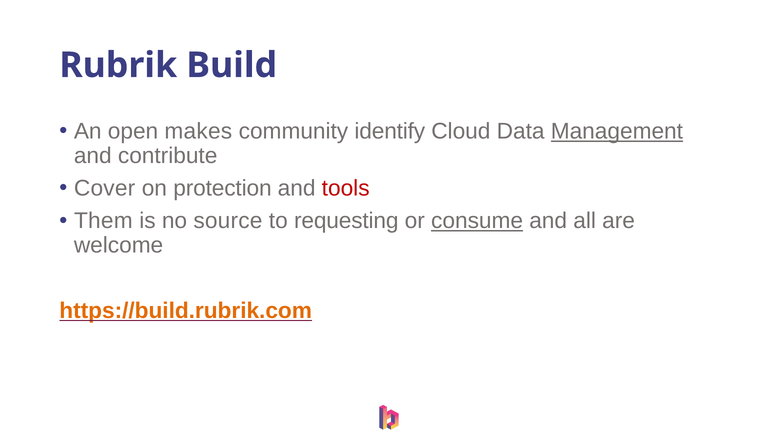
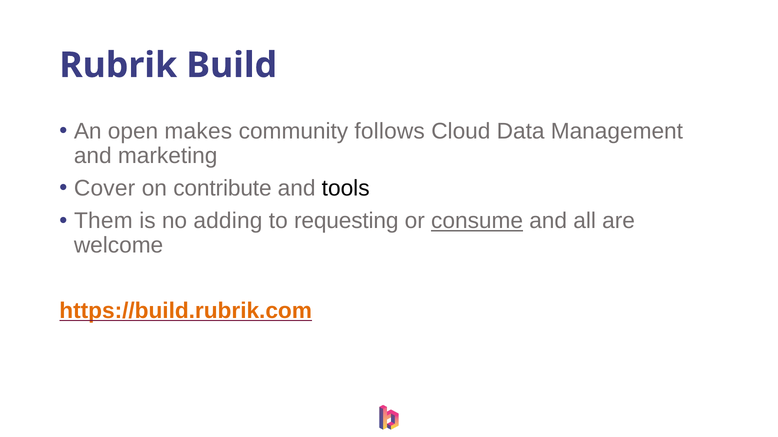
identify: identify -> follows (390, 132)
Management underline: present -> none (617, 132)
contribute: contribute -> marketing (168, 156)
protection: protection -> contribute (222, 189)
tools colour: red -> black (346, 189)
source: source -> adding (228, 221)
